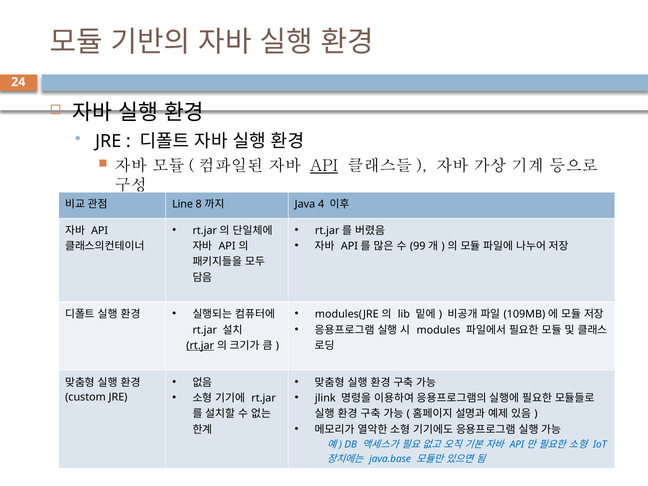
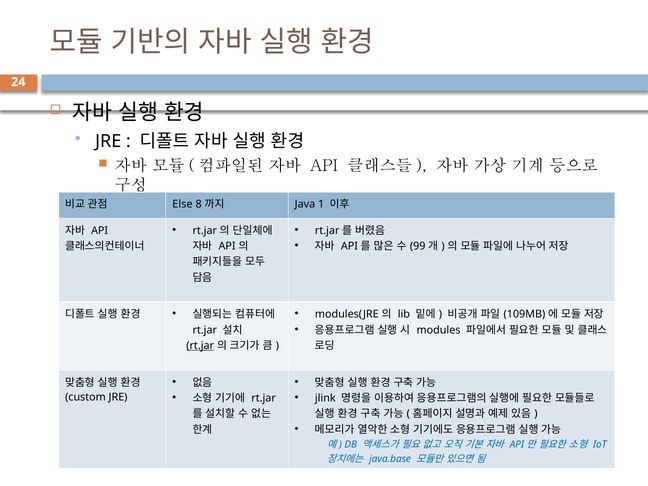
API underline: present -> none (324, 166)
Line: Line -> Else (182, 204)
4: 4 -> 1 (321, 204)
